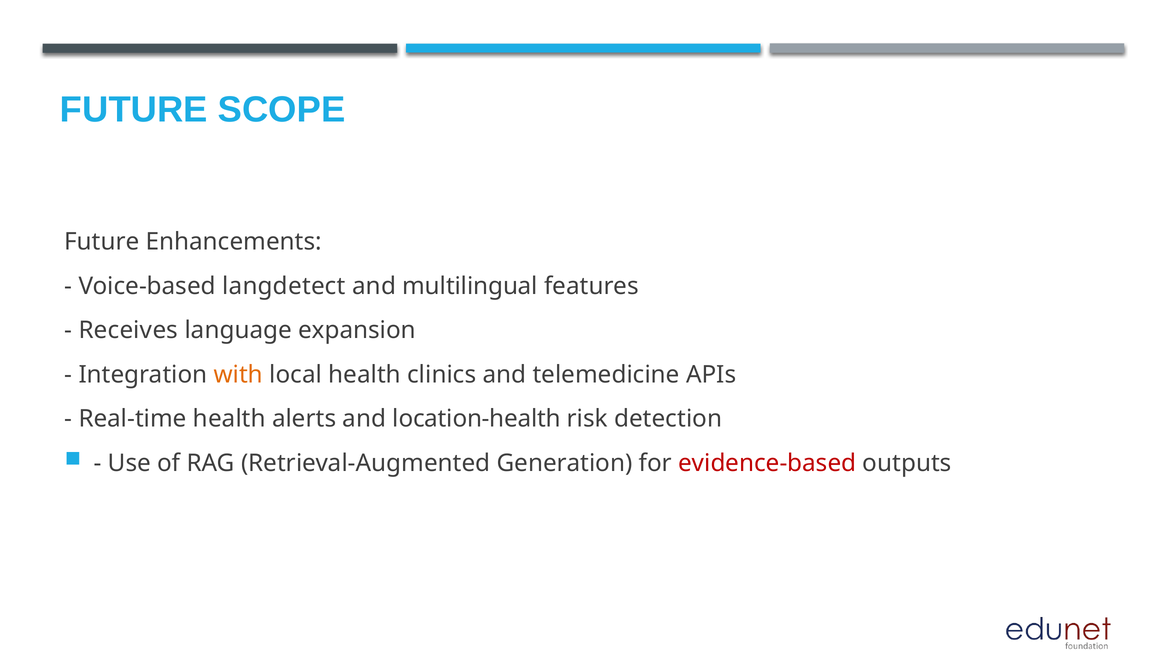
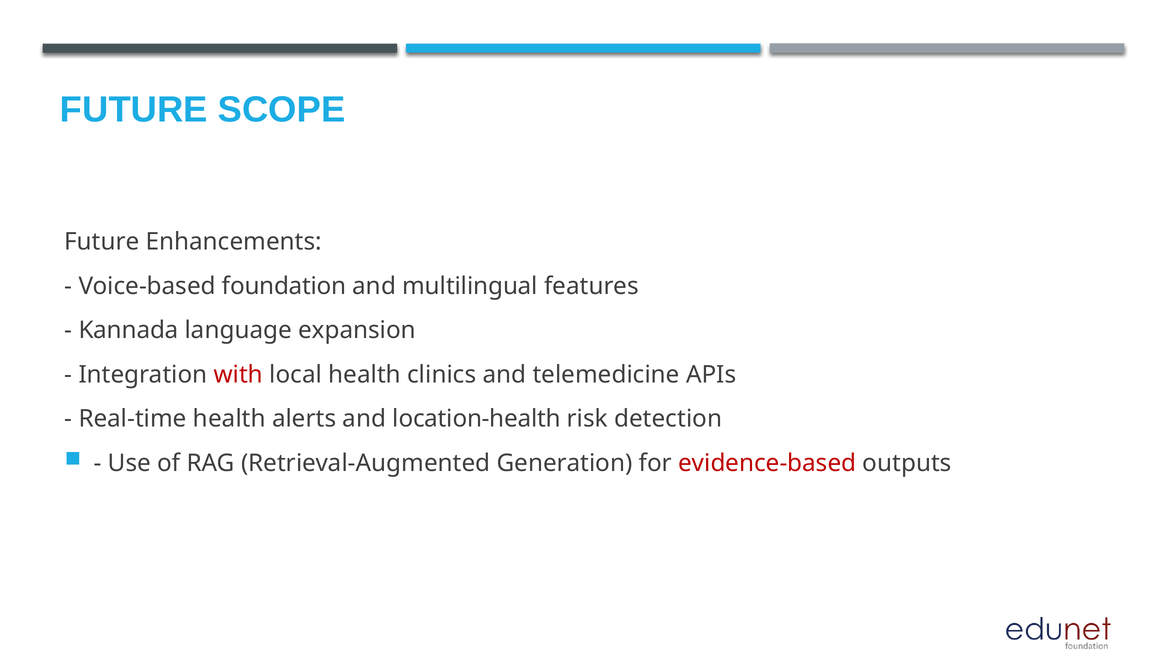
langdetect: langdetect -> foundation (284, 286)
Receives: Receives -> Kannada (128, 331)
with colour: orange -> red (238, 375)
